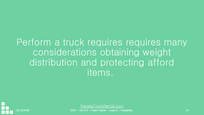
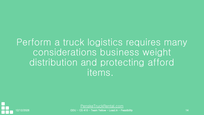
truck requires: requires -> logistics (105, 42)
obtaining: obtaining -> business (120, 52)
